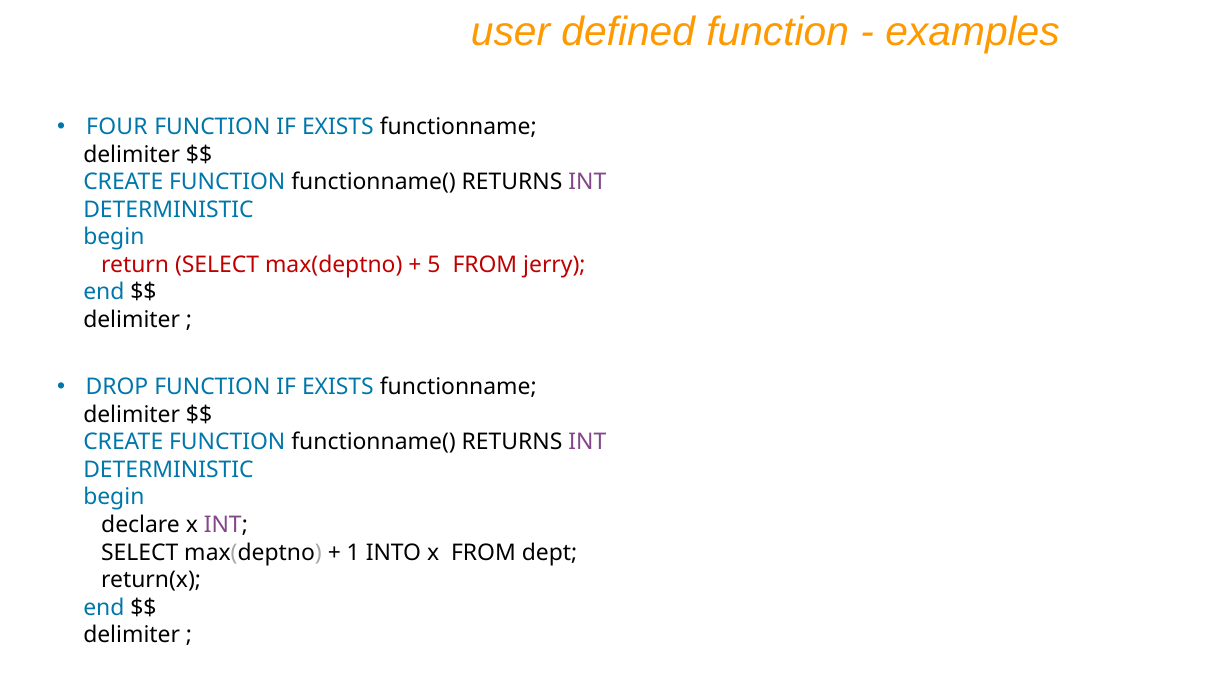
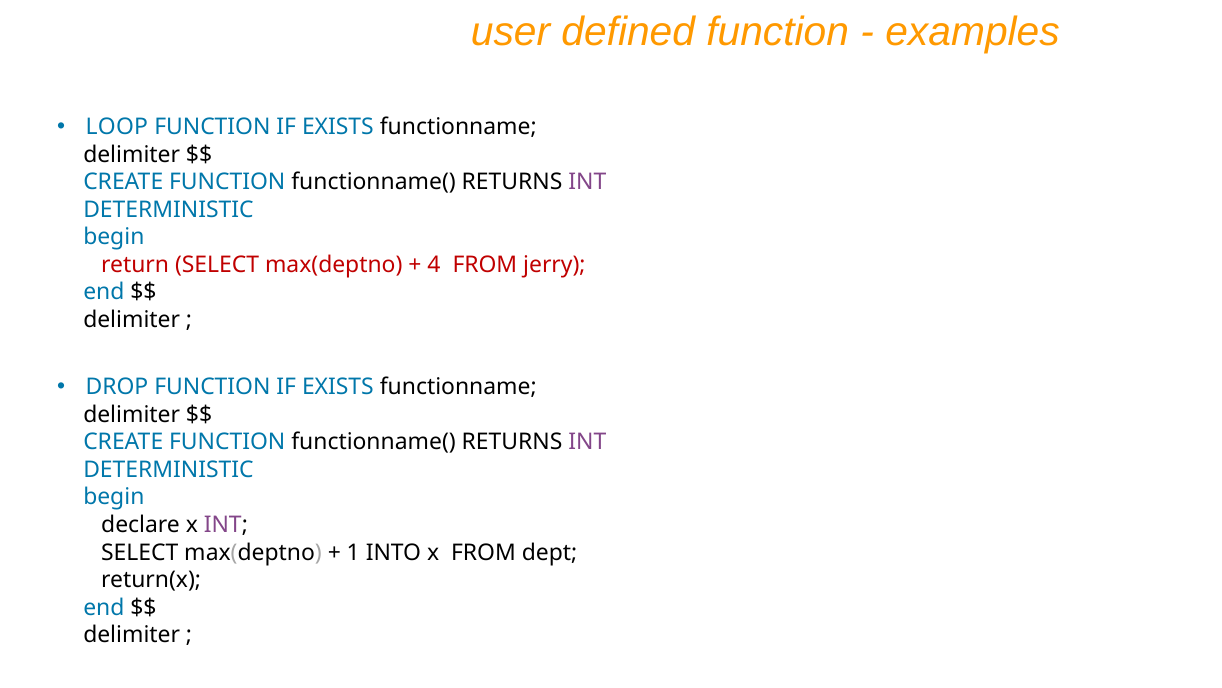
FOUR: FOUR -> LOOP (117, 127)
5: 5 -> 4 (434, 265)
